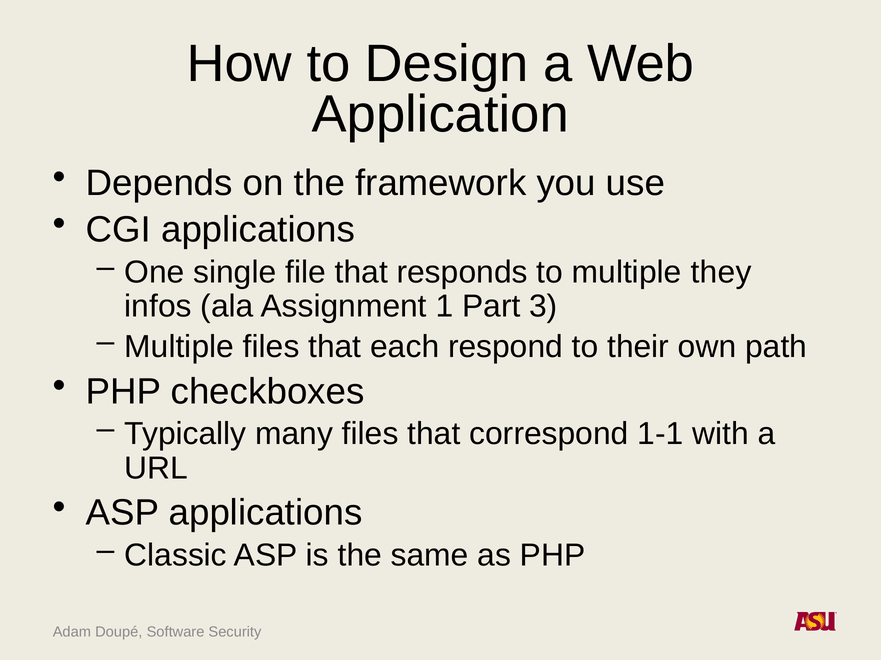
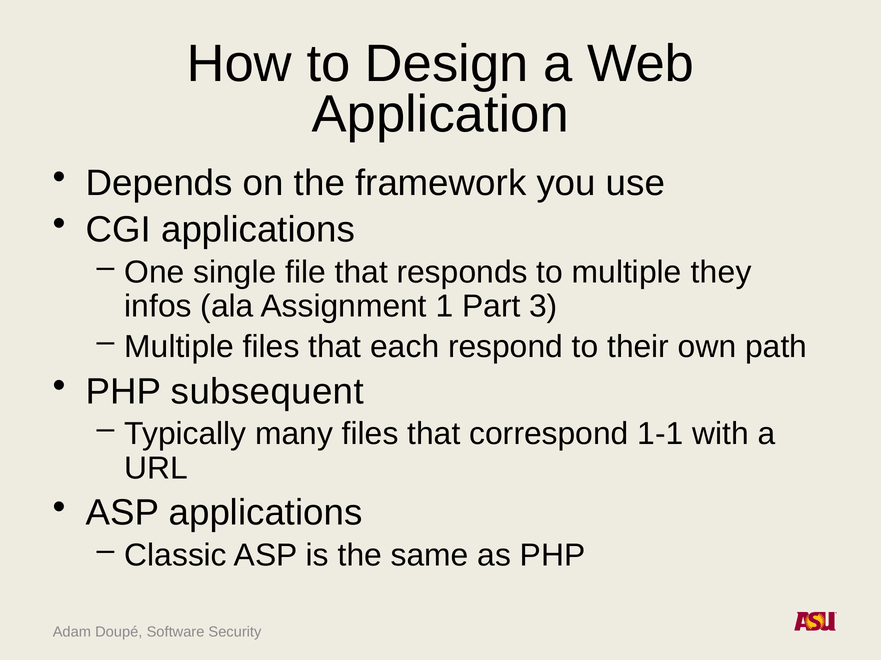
checkboxes: checkboxes -> subsequent (267, 392)
